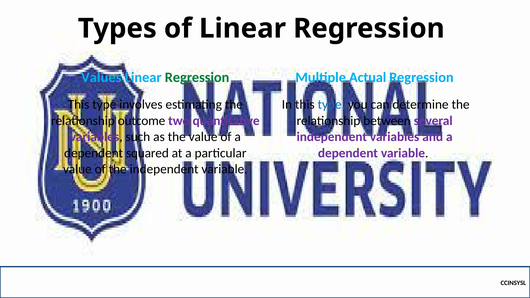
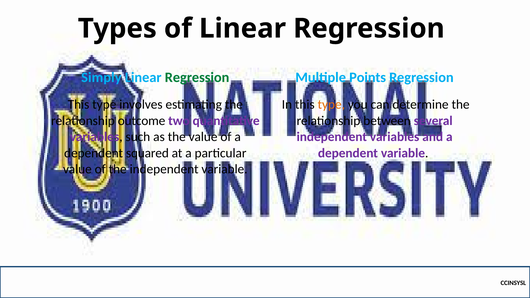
Values: Values -> Simply (101, 77)
Actual: Actual -> Points (368, 77)
type colour: blue -> orange (331, 105)
